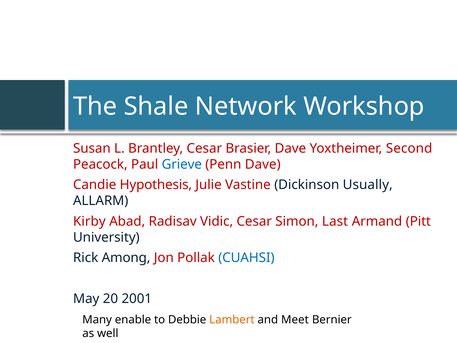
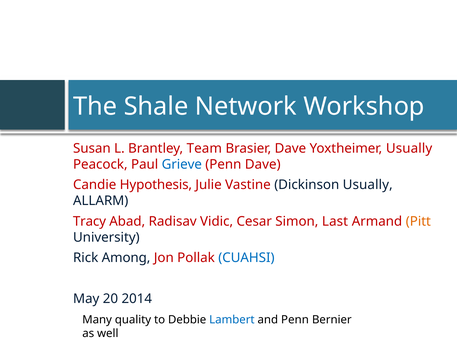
Brantley Cesar: Cesar -> Team (204, 148)
Yoxtheimer Second: Second -> Usually (409, 148)
Kirby: Kirby -> Tracy (89, 221)
Pitt colour: red -> orange (418, 221)
2001: 2001 -> 2014 (137, 298)
enable: enable -> quality (133, 319)
Lambert colour: orange -> blue (232, 319)
and Meet: Meet -> Penn (295, 319)
